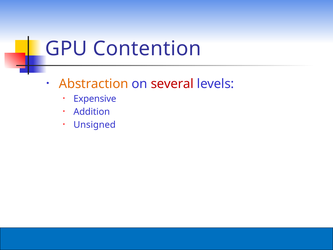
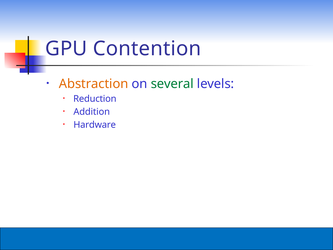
several colour: red -> green (172, 84)
Expensive: Expensive -> Reduction (95, 99)
Unsigned: Unsigned -> Hardware (95, 125)
